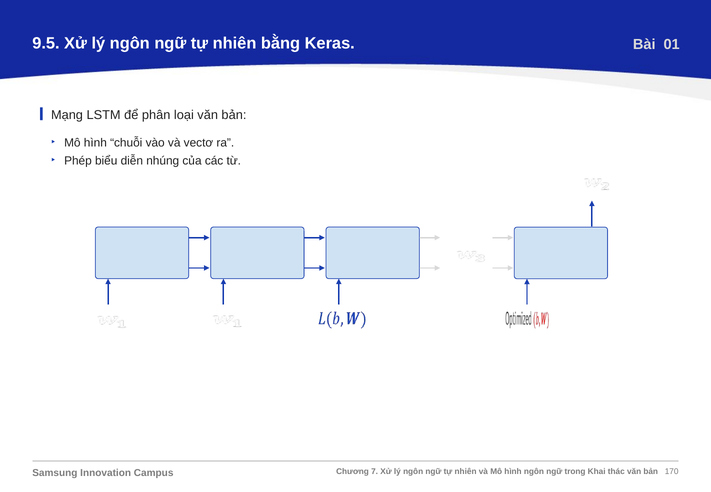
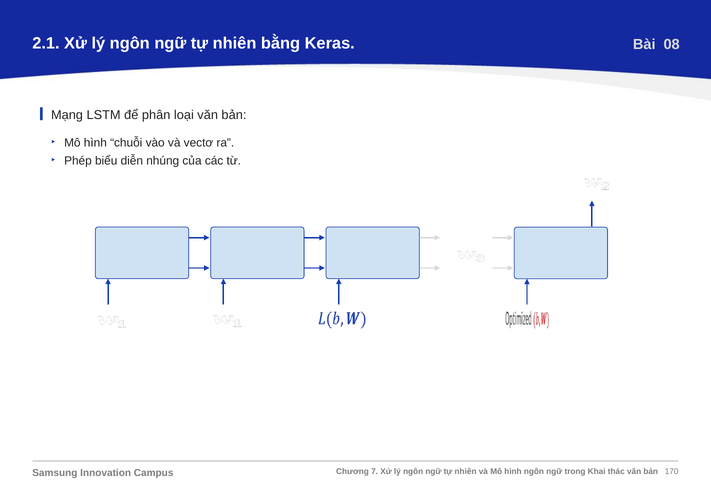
9.5: 9.5 -> 2.1 (46, 43)
01: 01 -> 08 (672, 44)
